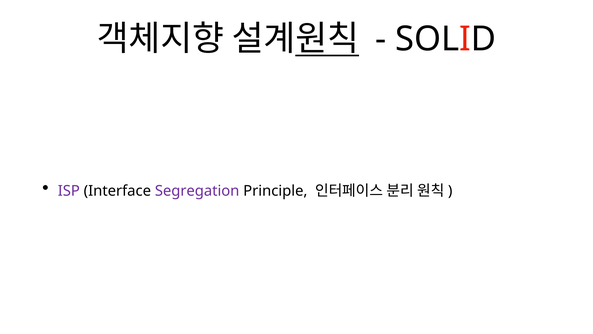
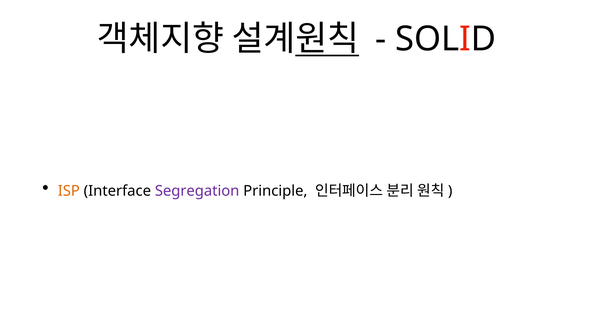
ISP colour: purple -> orange (69, 191)
